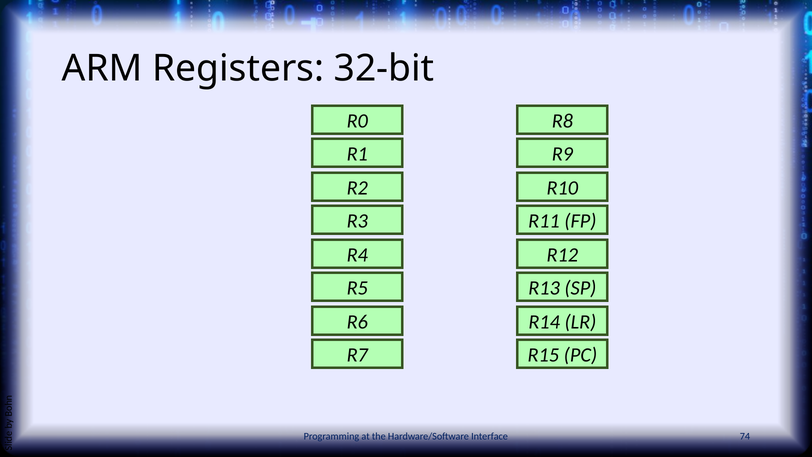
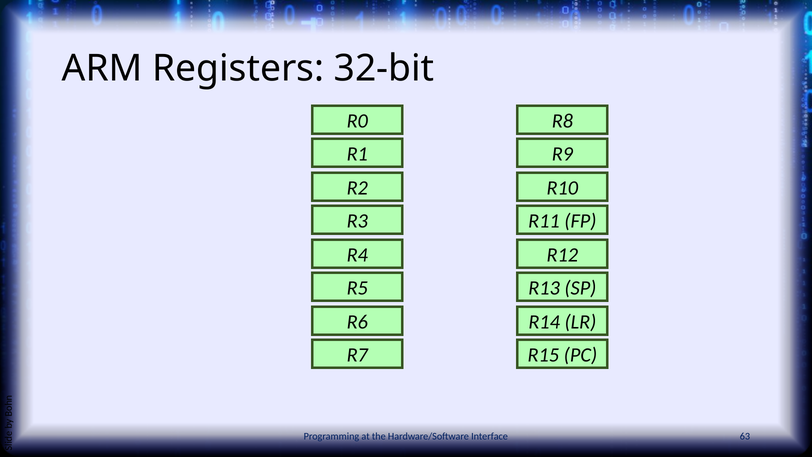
74: 74 -> 63 (745, 436)
